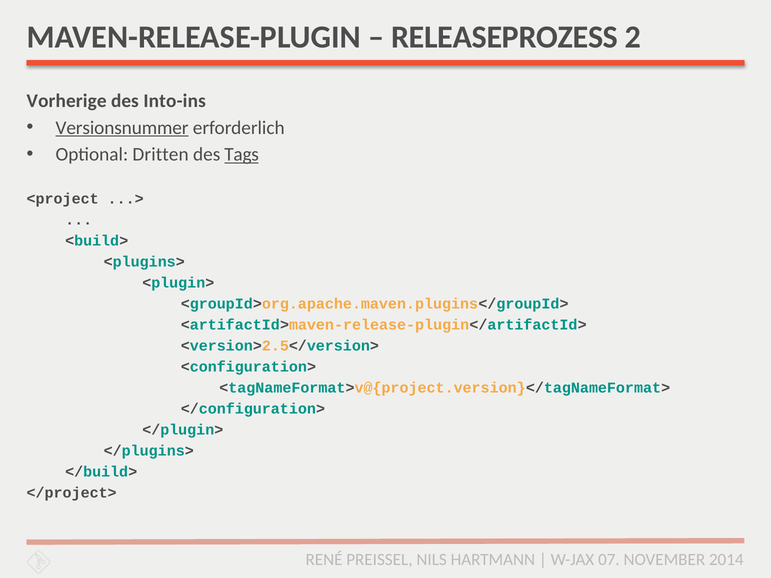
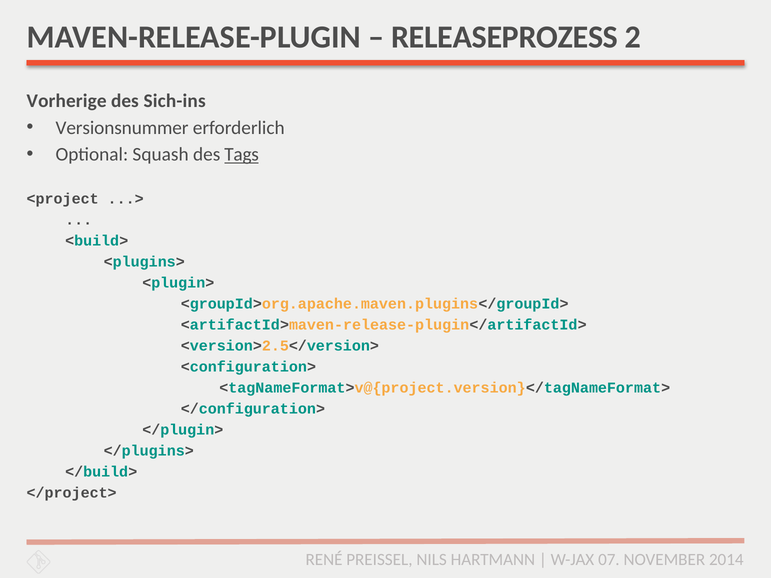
Into-ins: Into-ins -> Sich-ins (175, 101)
Versionsnummer underline: present -> none (122, 128)
Dritten: Dritten -> Squash (161, 155)
